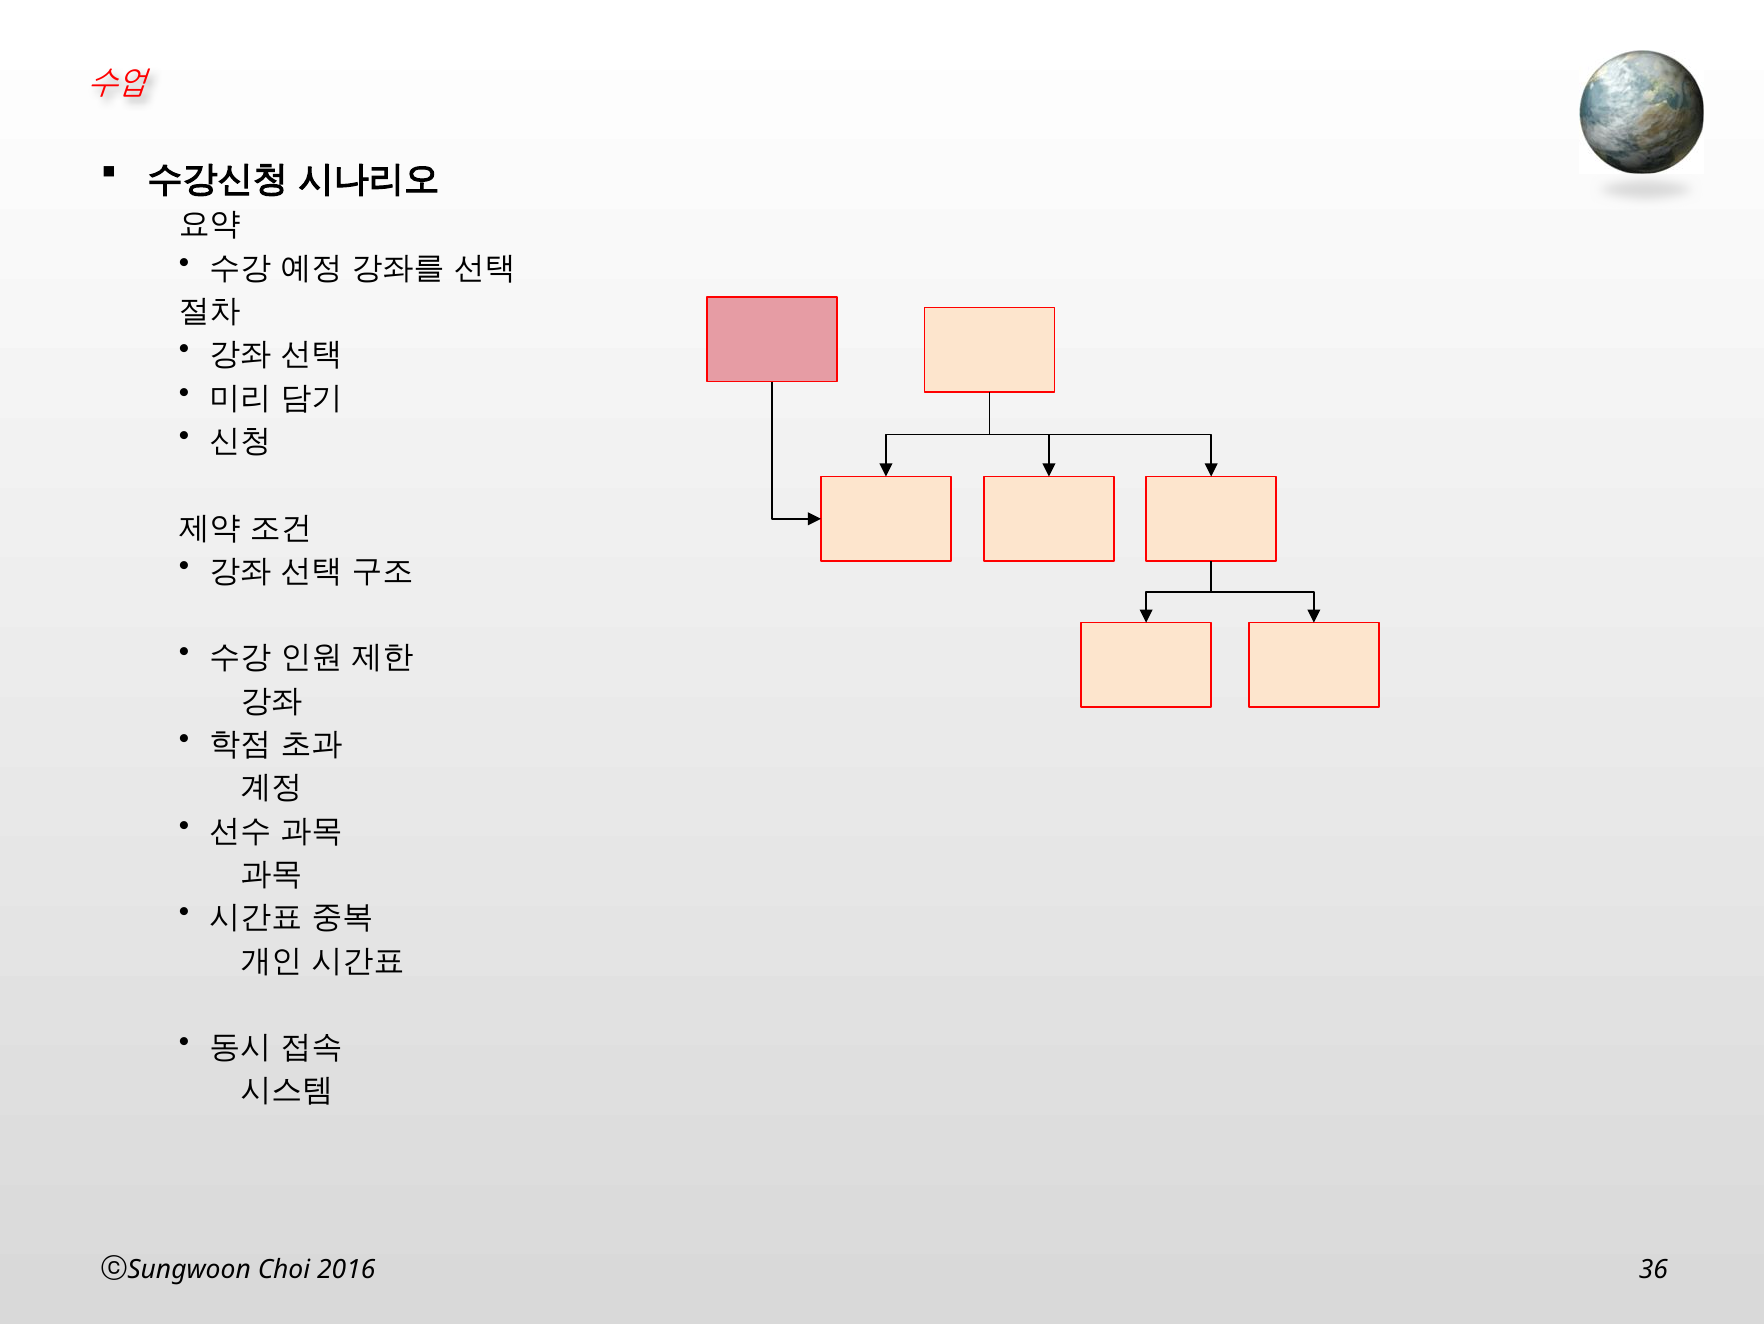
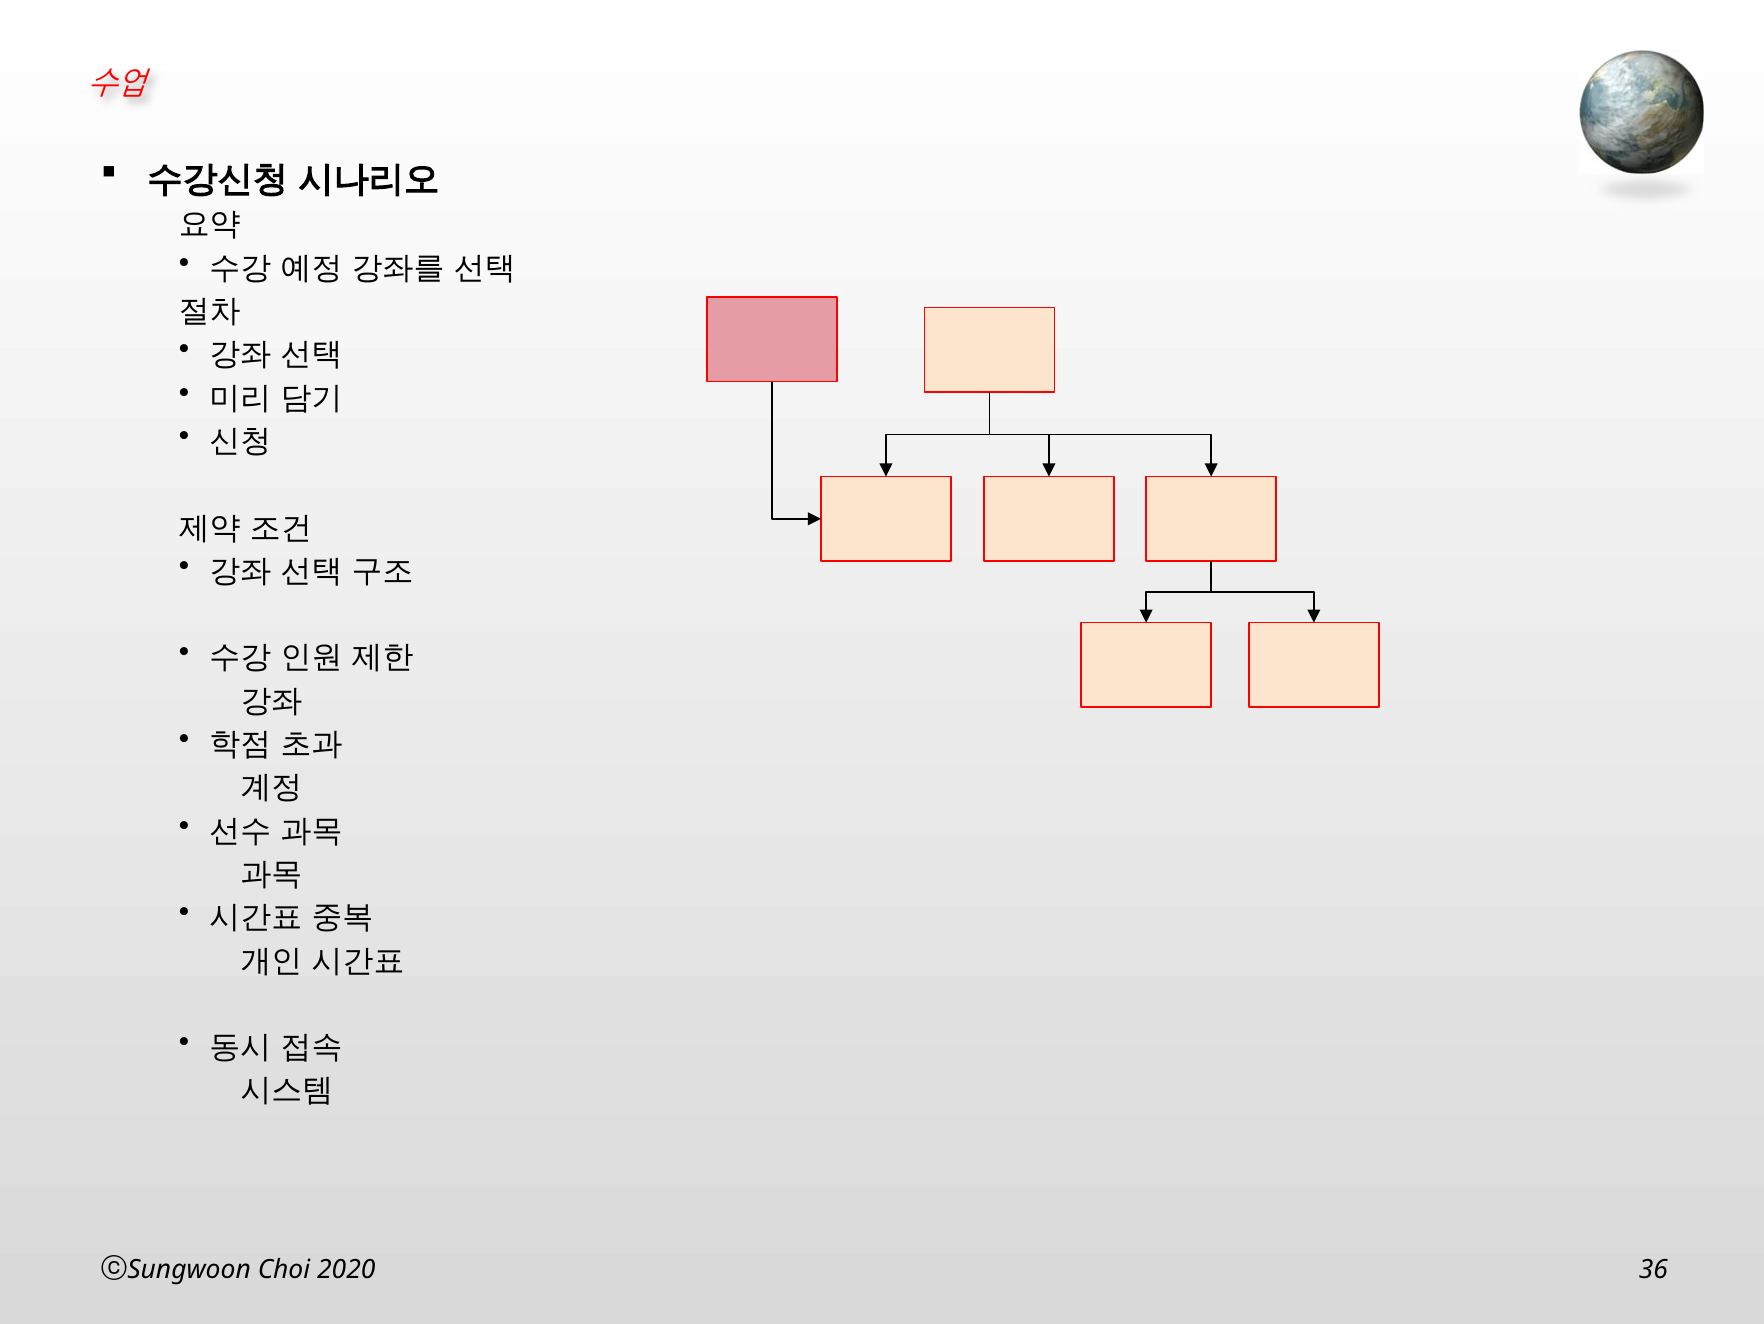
2016: 2016 -> 2020 (346, 1269)
